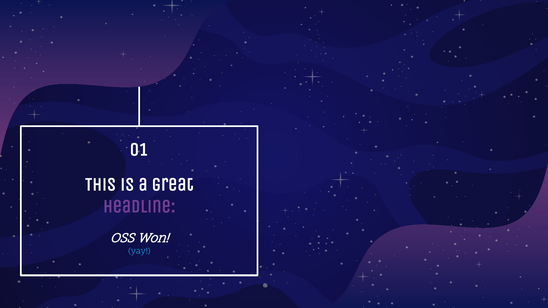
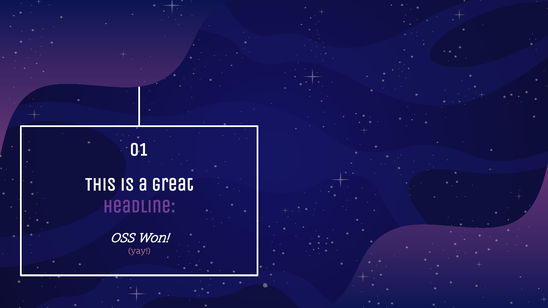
yay colour: light blue -> pink (139, 251)
